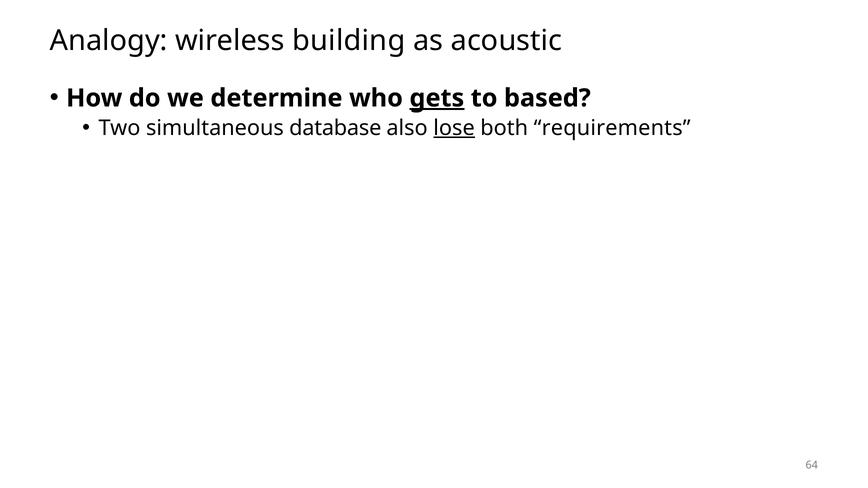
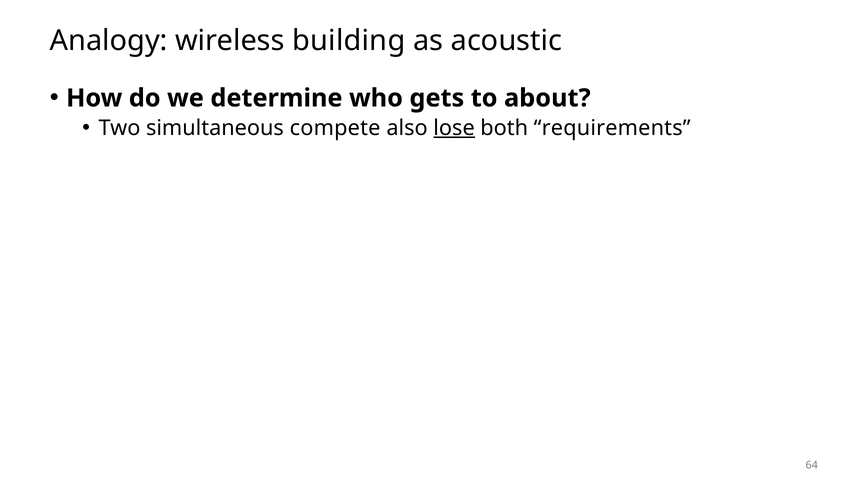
gets underline: present -> none (437, 98)
based: based -> about (547, 98)
database: database -> compete (335, 128)
